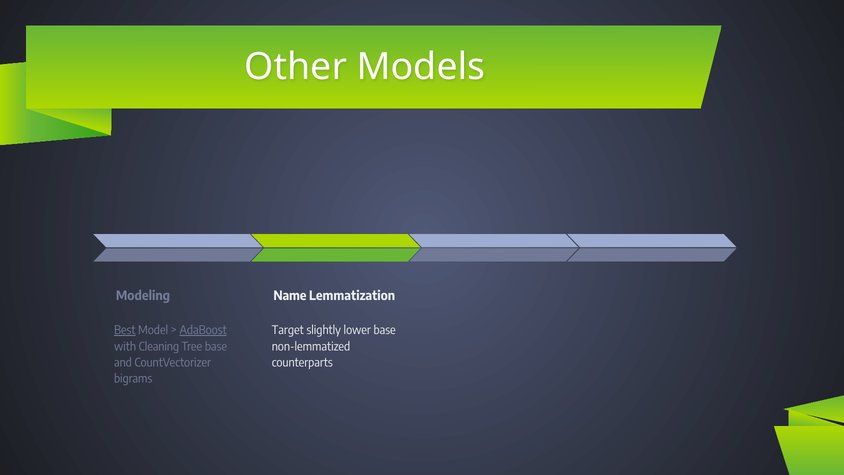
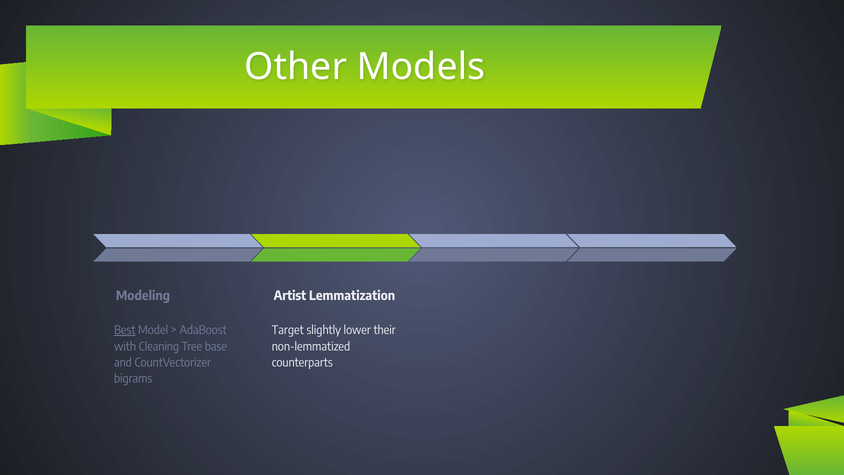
Name: Name -> Artist (290, 296)
AdaBoost underline: present -> none (203, 330)
lower base: base -> their (385, 330)
